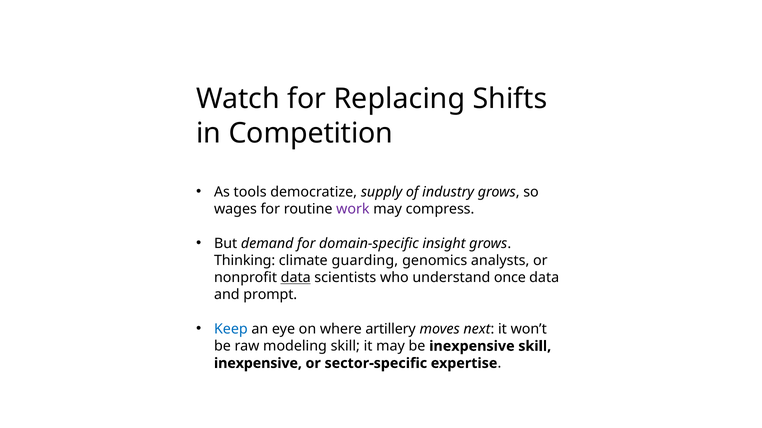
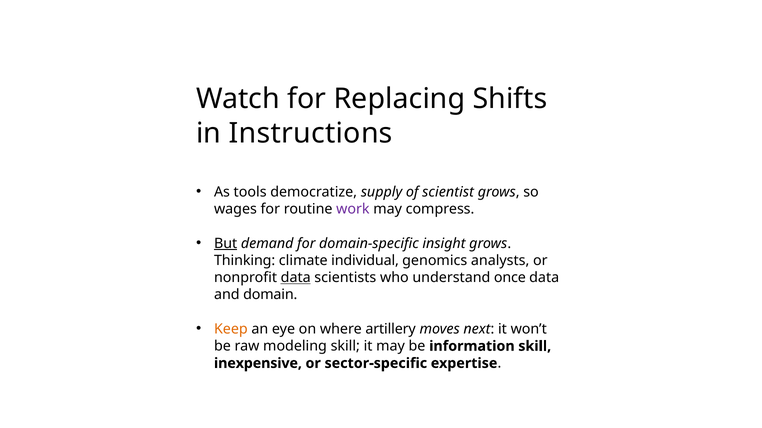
Competition: Competition -> Instructions (311, 133)
industry: industry -> scientist (448, 192)
But underline: none -> present (226, 244)
guarding: guarding -> individual (365, 261)
prompt: prompt -> domain (270, 295)
Keep colour: blue -> orange (231, 329)
be inexpensive: inexpensive -> information (472, 347)
